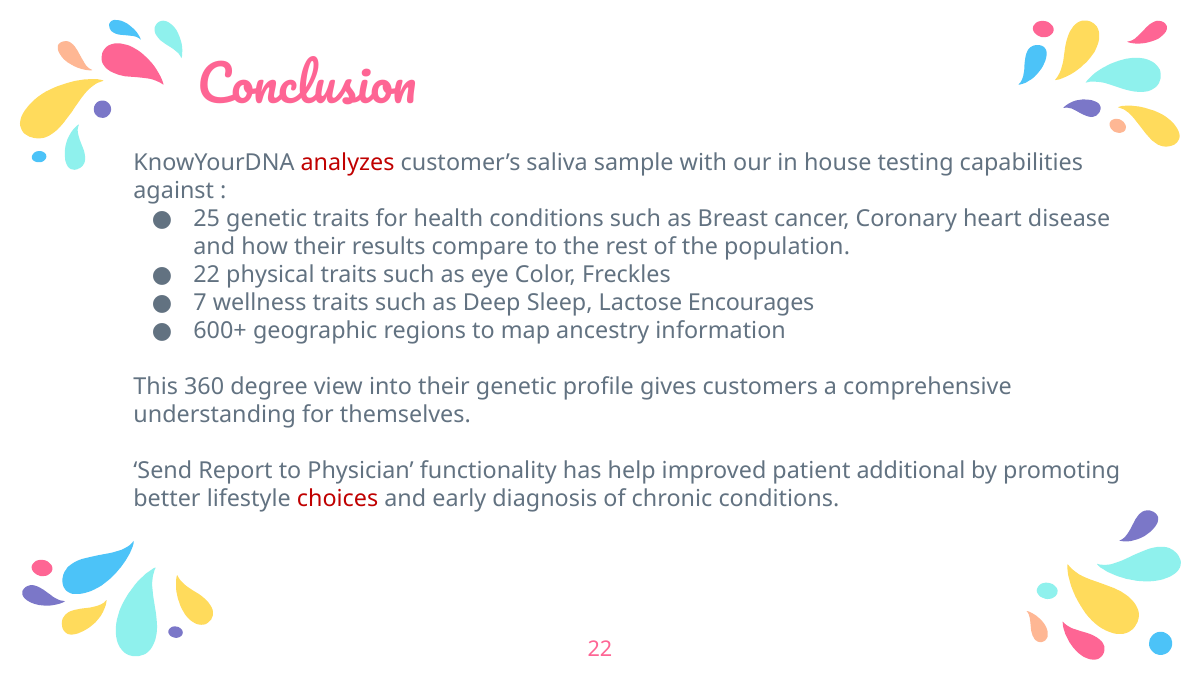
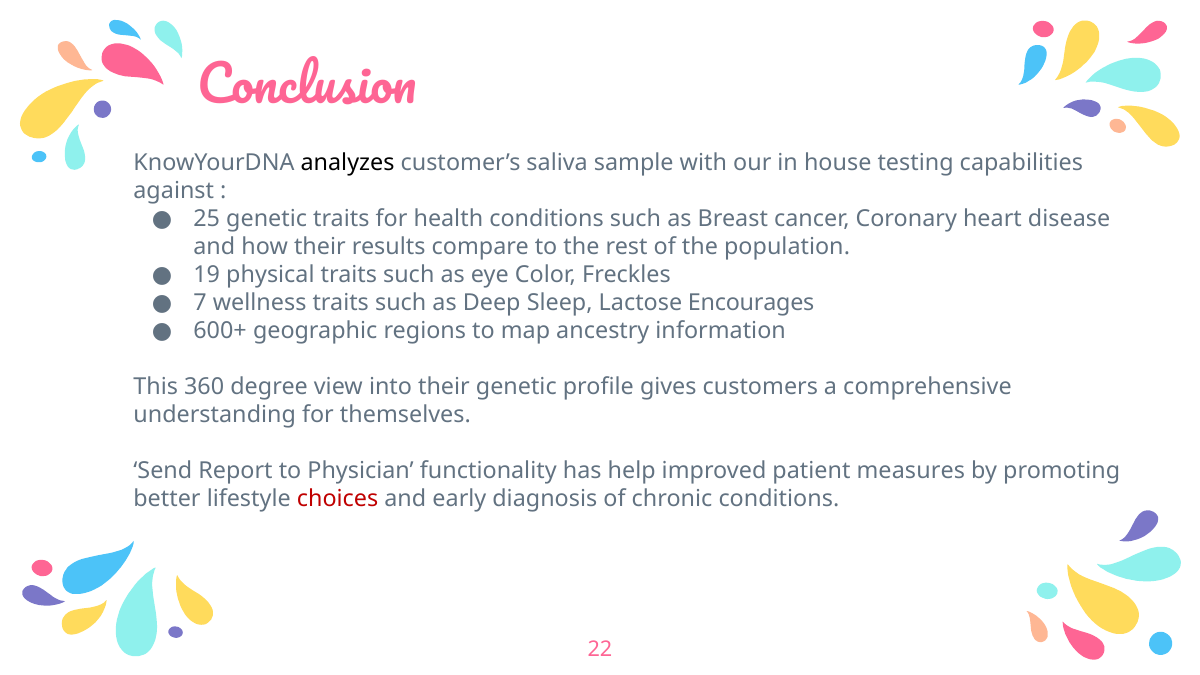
analyzes colour: red -> black (348, 163)
22: 22 -> 19 (207, 275)
additional: additional -> measures (911, 471)
